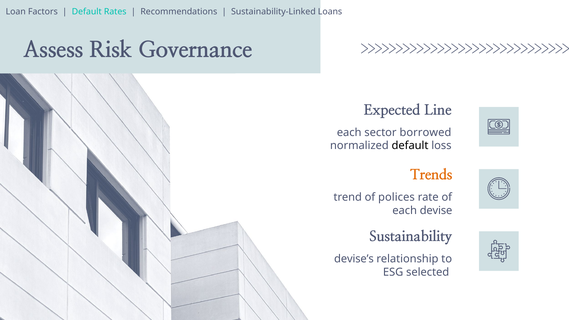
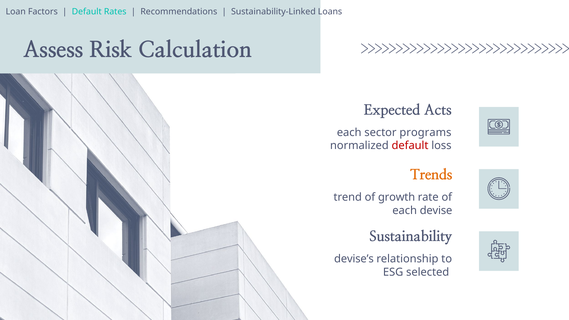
Governance: Governance -> Calculation (195, 50)
Line: Line -> Acts (438, 110)
borrowed: borrowed -> programs (425, 132)
default colour: black -> red (410, 146)
polices: polices -> growth (397, 197)
